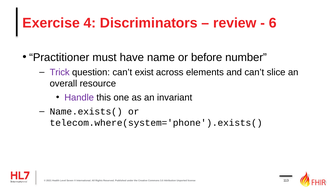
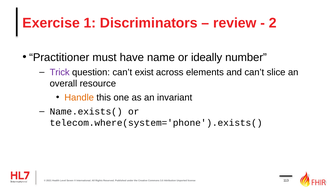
4: 4 -> 1 (90, 23)
6: 6 -> 2 (273, 23)
before: before -> ideally (207, 57)
Handle colour: purple -> orange (79, 97)
